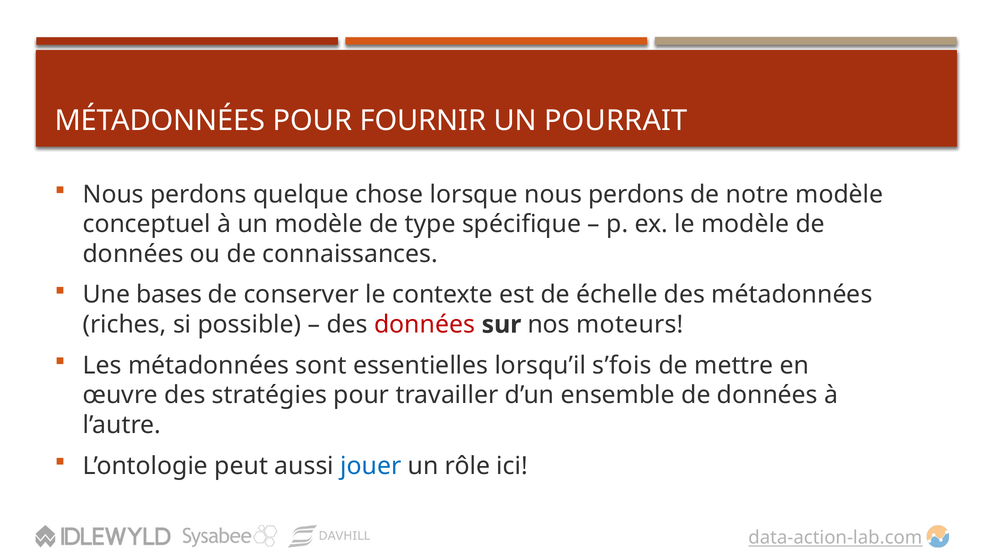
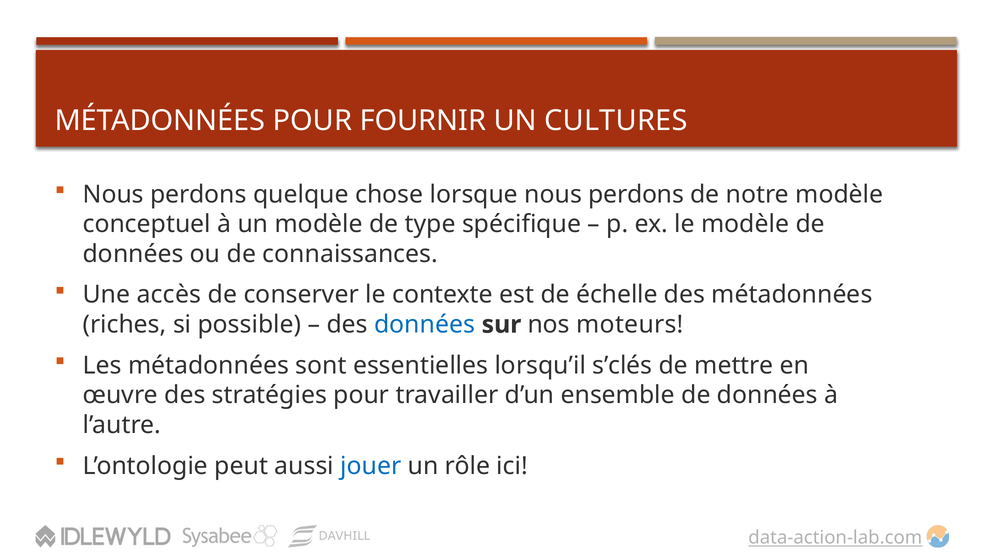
POURRAIT: POURRAIT -> CULTURES (616, 121)
bases: bases -> accès (169, 295)
données colour: red -> blue (425, 325)
s’fois: s’fois -> s’clés (622, 366)
